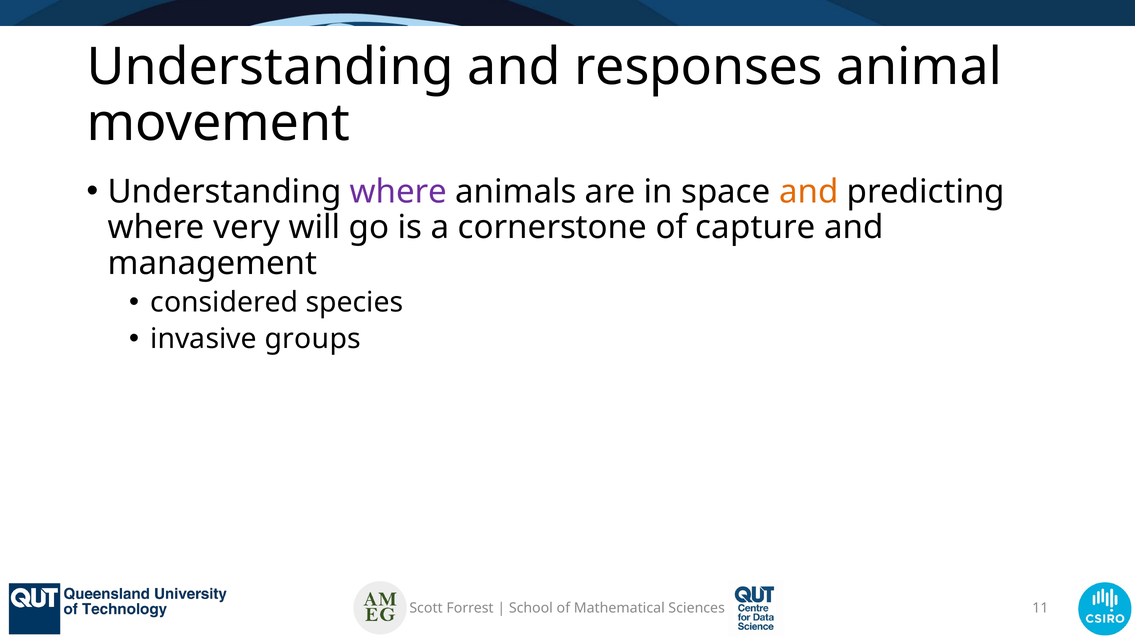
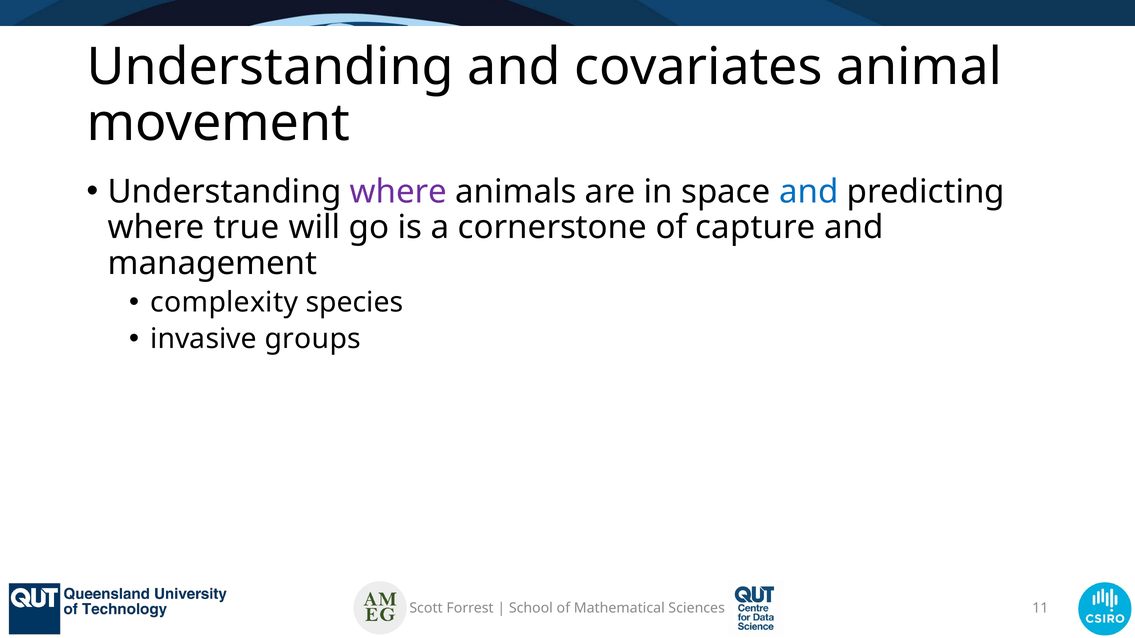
responses: responses -> covariates (698, 67)
and colour: orange -> blue (809, 192)
very: very -> true (247, 228)
considered: considered -> complexity (224, 303)
